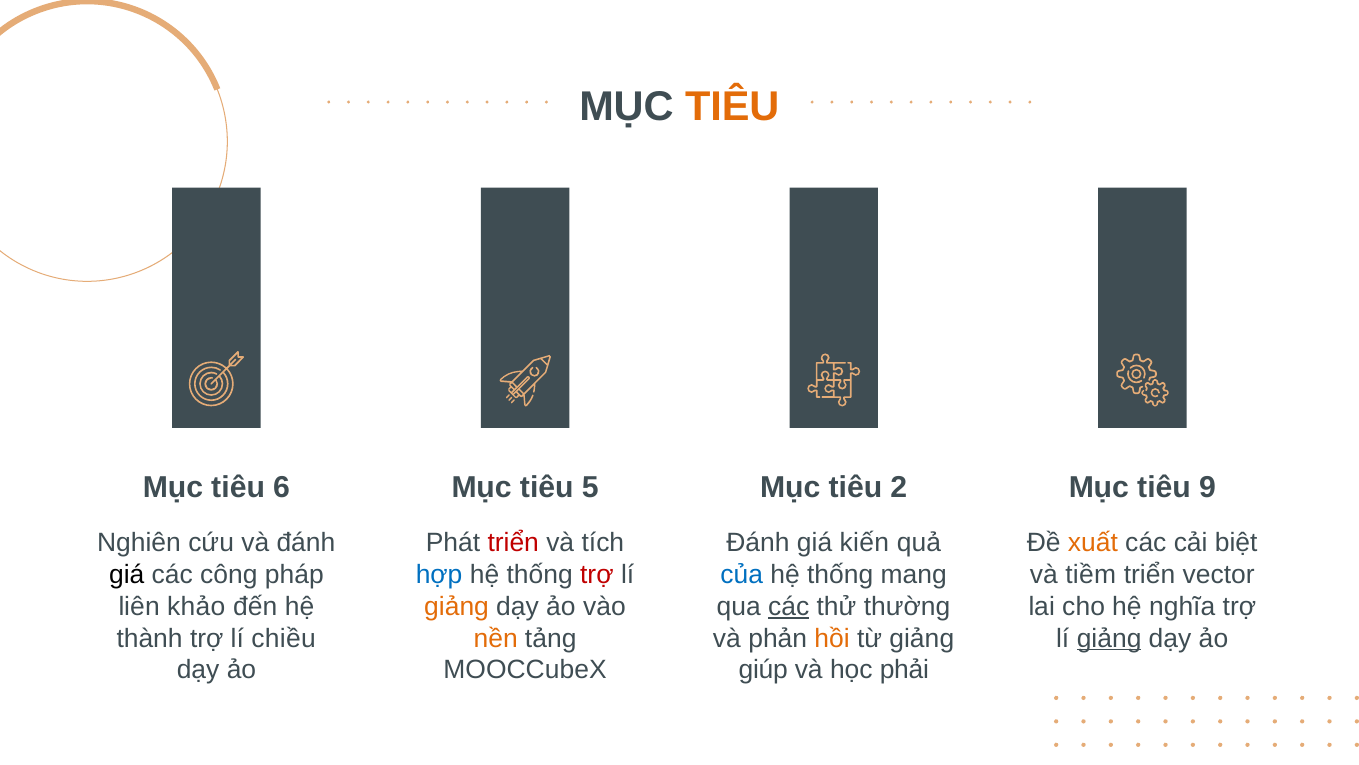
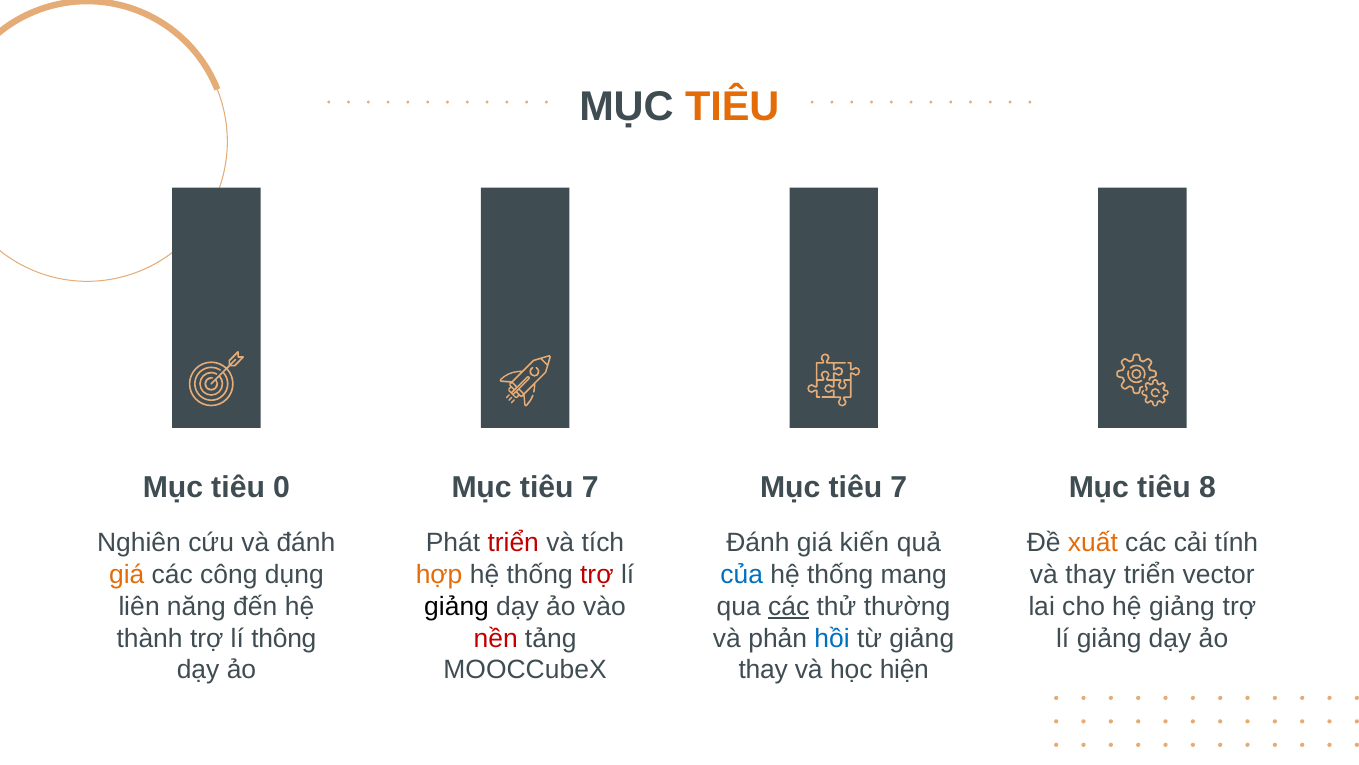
6: 6 -> 0 (282, 487)
5: 5 -> 7 (590, 487)
2: 2 -> 7 (899, 487)
9: 9 -> 8 (1207, 487)
biệt: biệt -> tính (1236, 543)
giá colour: black -> orange (127, 574)
pháp: pháp -> dụng (294, 574)
hợp colour: blue -> orange (439, 574)
và tiềm: tiềm -> thay (1091, 574)
khảo: khảo -> năng (196, 606)
giảng colour: orange -> black (457, 606)
hệ nghĩa: nghĩa -> giảng (1182, 606)
chiều: chiều -> thông (284, 638)
nền colour: orange -> red (496, 638)
hồi colour: orange -> blue (832, 638)
giảng underline: present -> none (1109, 638)
giúp: giúp -> thay (763, 670)
phải: phải -> hiện (904, 670)
